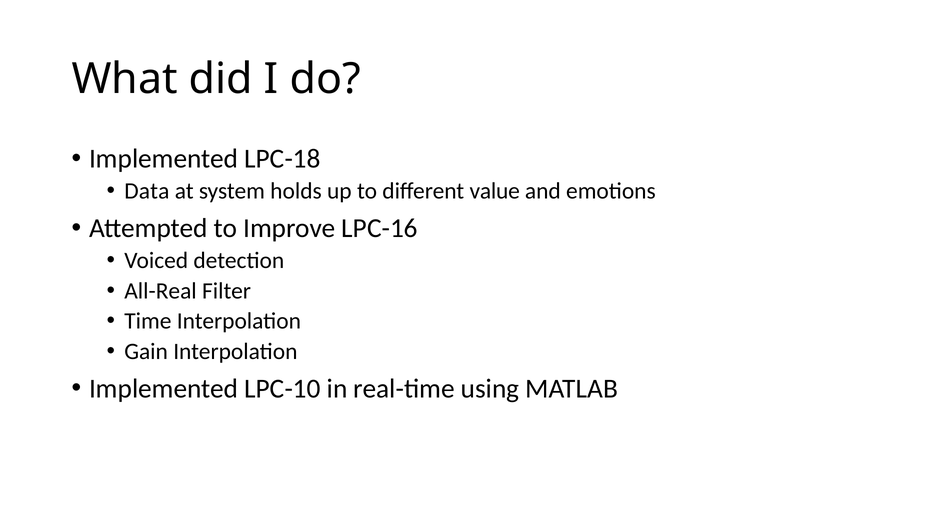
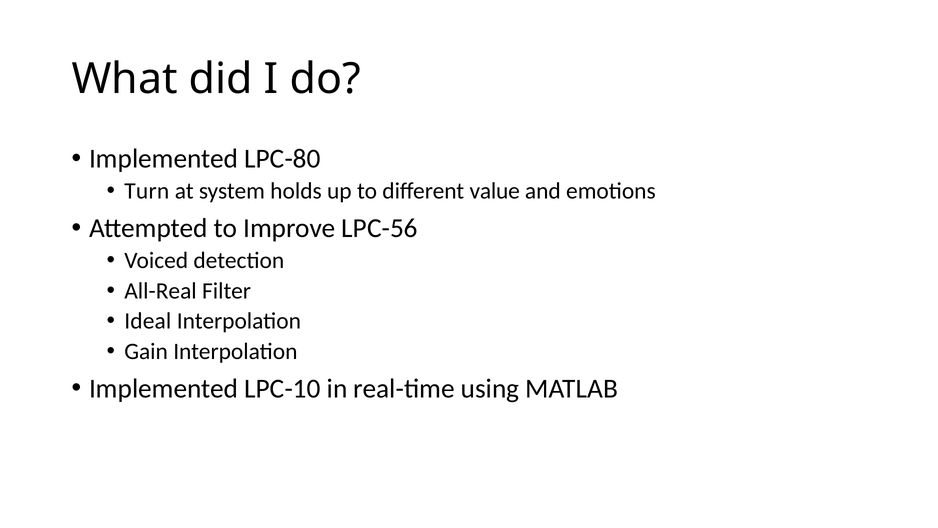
LPC-18: LPC-18 -> LPC-80 (282, 159)
Data: Data -> Turn (147, 191)
LPC-16: LPC-16 -> LPC-56 (380, 228)
Time: Time -> Ideal (148, 321)
